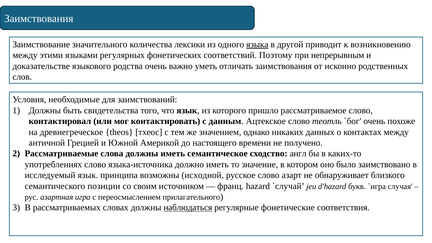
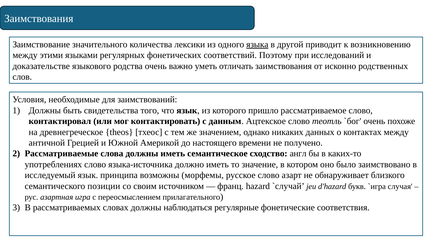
непрерывным: непрерывным -> исследований (338, 55)
исходной: исходной -> морфемы (203, 175)
наблюдаться underline: present -> none (188, 208)
